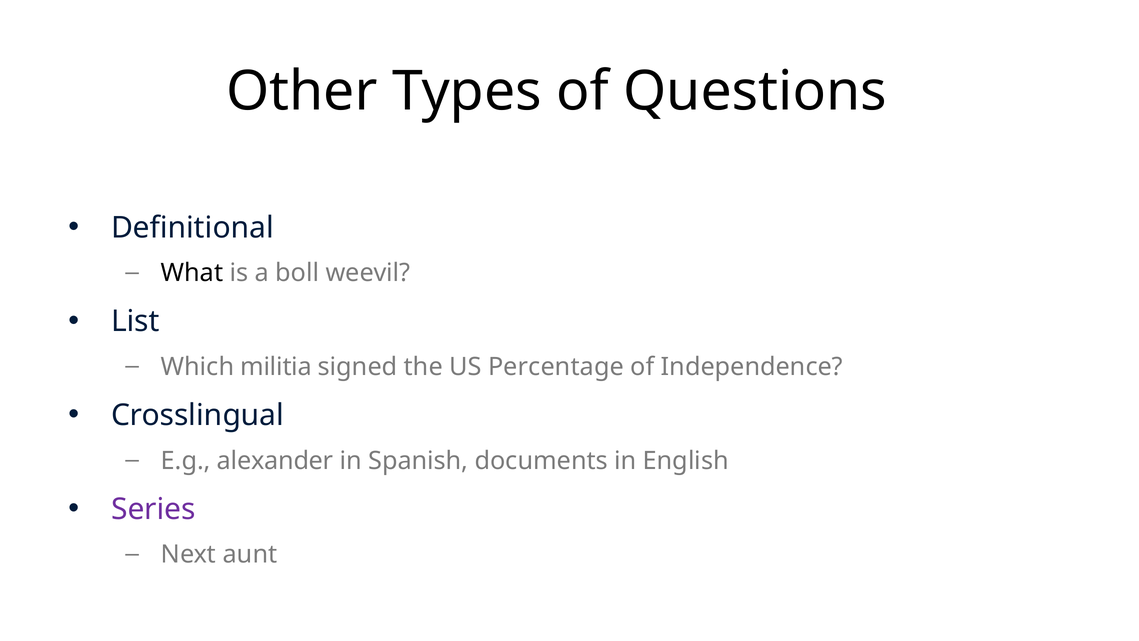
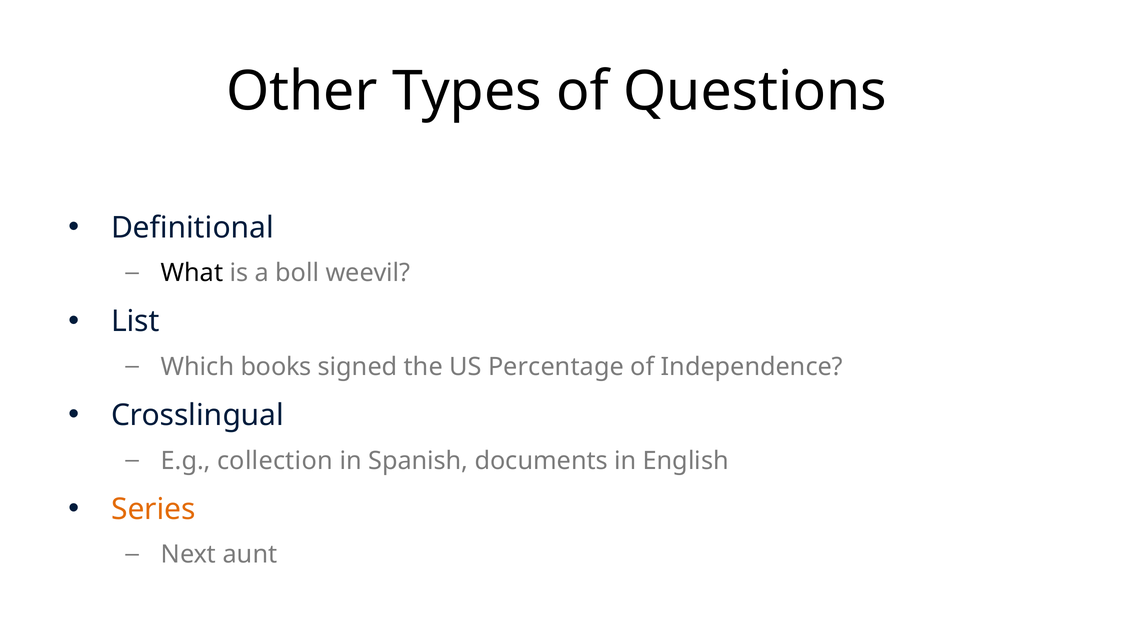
militia: militia -> books (276, 367)
alexander: alexander -> collection (275, 460)
Series colour: purple -> orange (153, 509)
